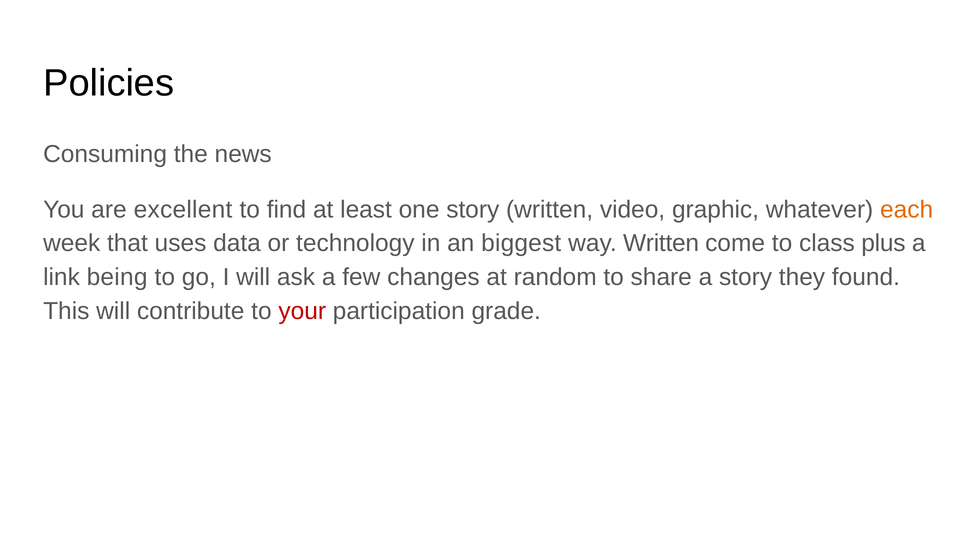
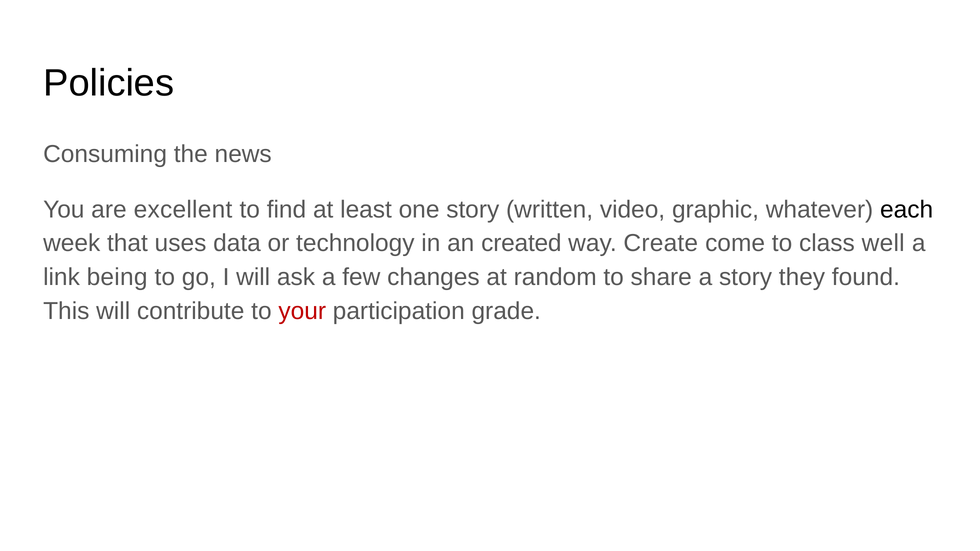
each colour: orange -> black (907, 210)
biggest: biggest -> created (521, 243)
way Written: Written -> Create (661, 243)
plus: plus -> well (883, 243)
